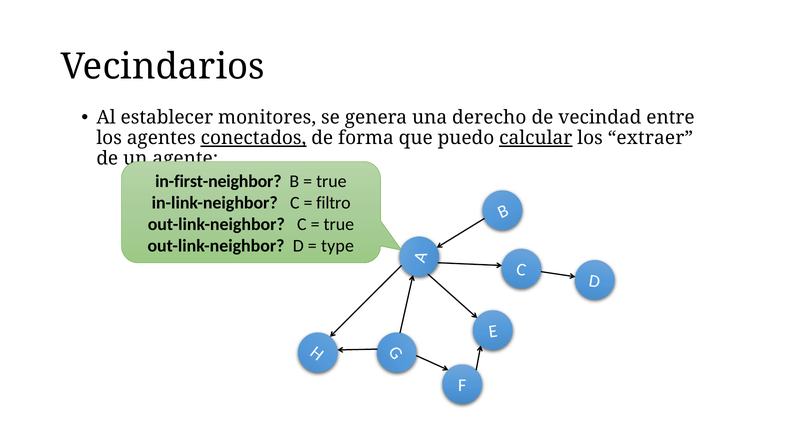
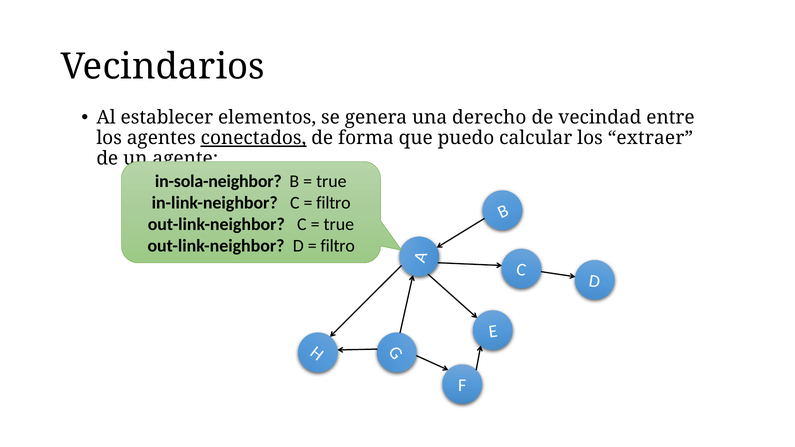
monitores: monitores -> elementos (267, 117)
calcular underline: present -> none (536, 138)
in-first-neighbor: in-first-neighbor -> in-sola-neighbor (218, 181)
type: type -> filtro (338, 246)
